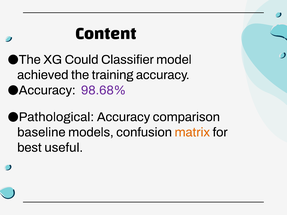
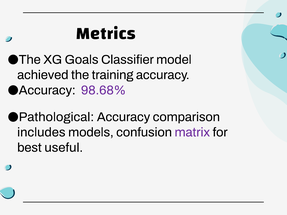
Content: Content -> Metrics (106, 33)
Could: Could -> Goals (82, 60)
baseline: baseline -> includes (41, 132)
matrix colour: orange -> purple (192, 132)
